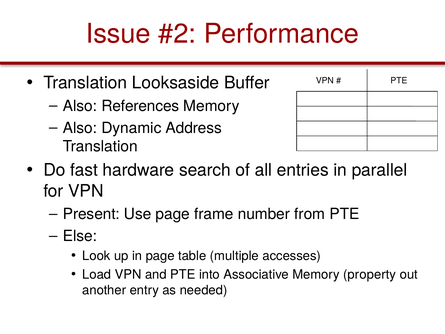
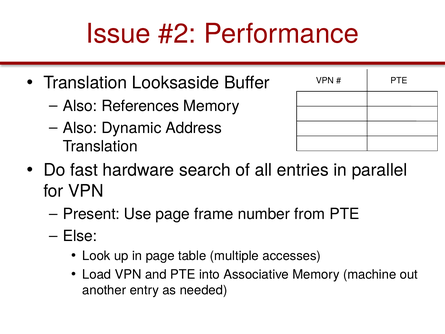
property: property -> machine (370, 274)
